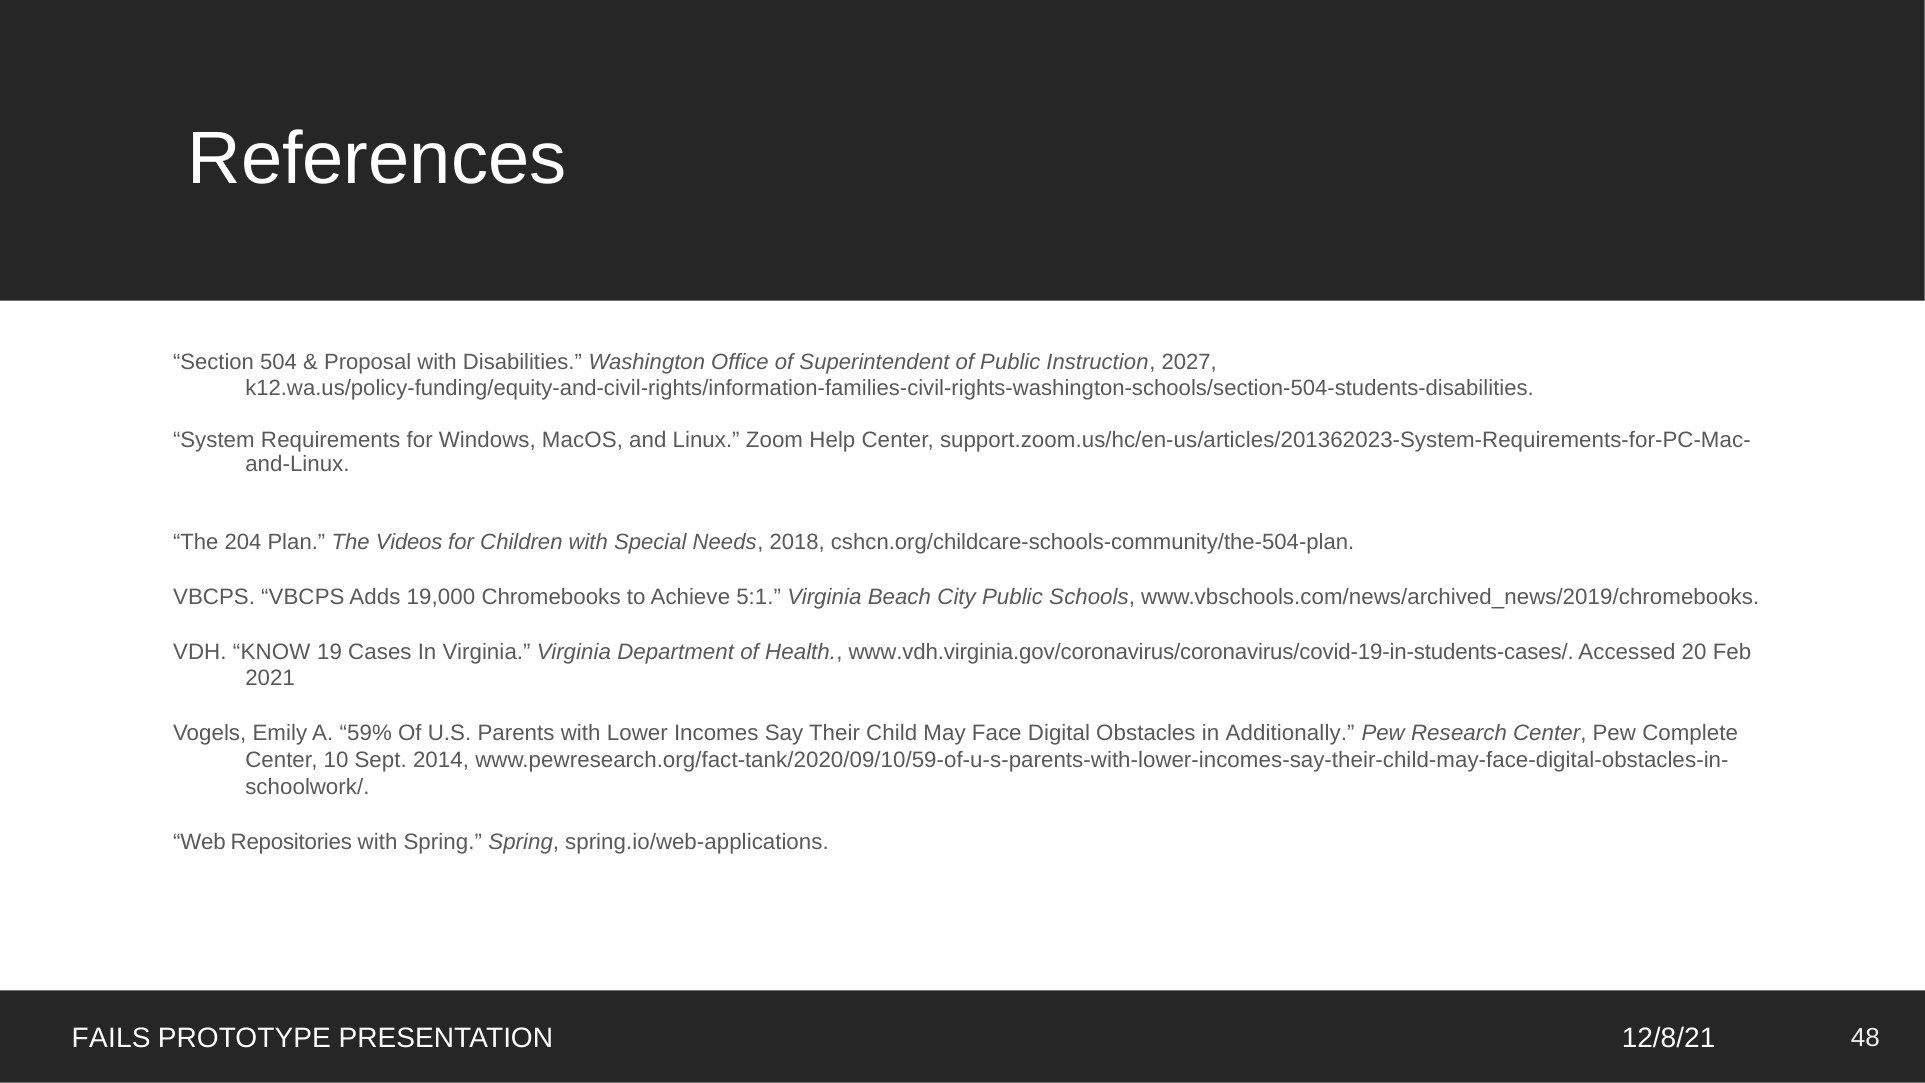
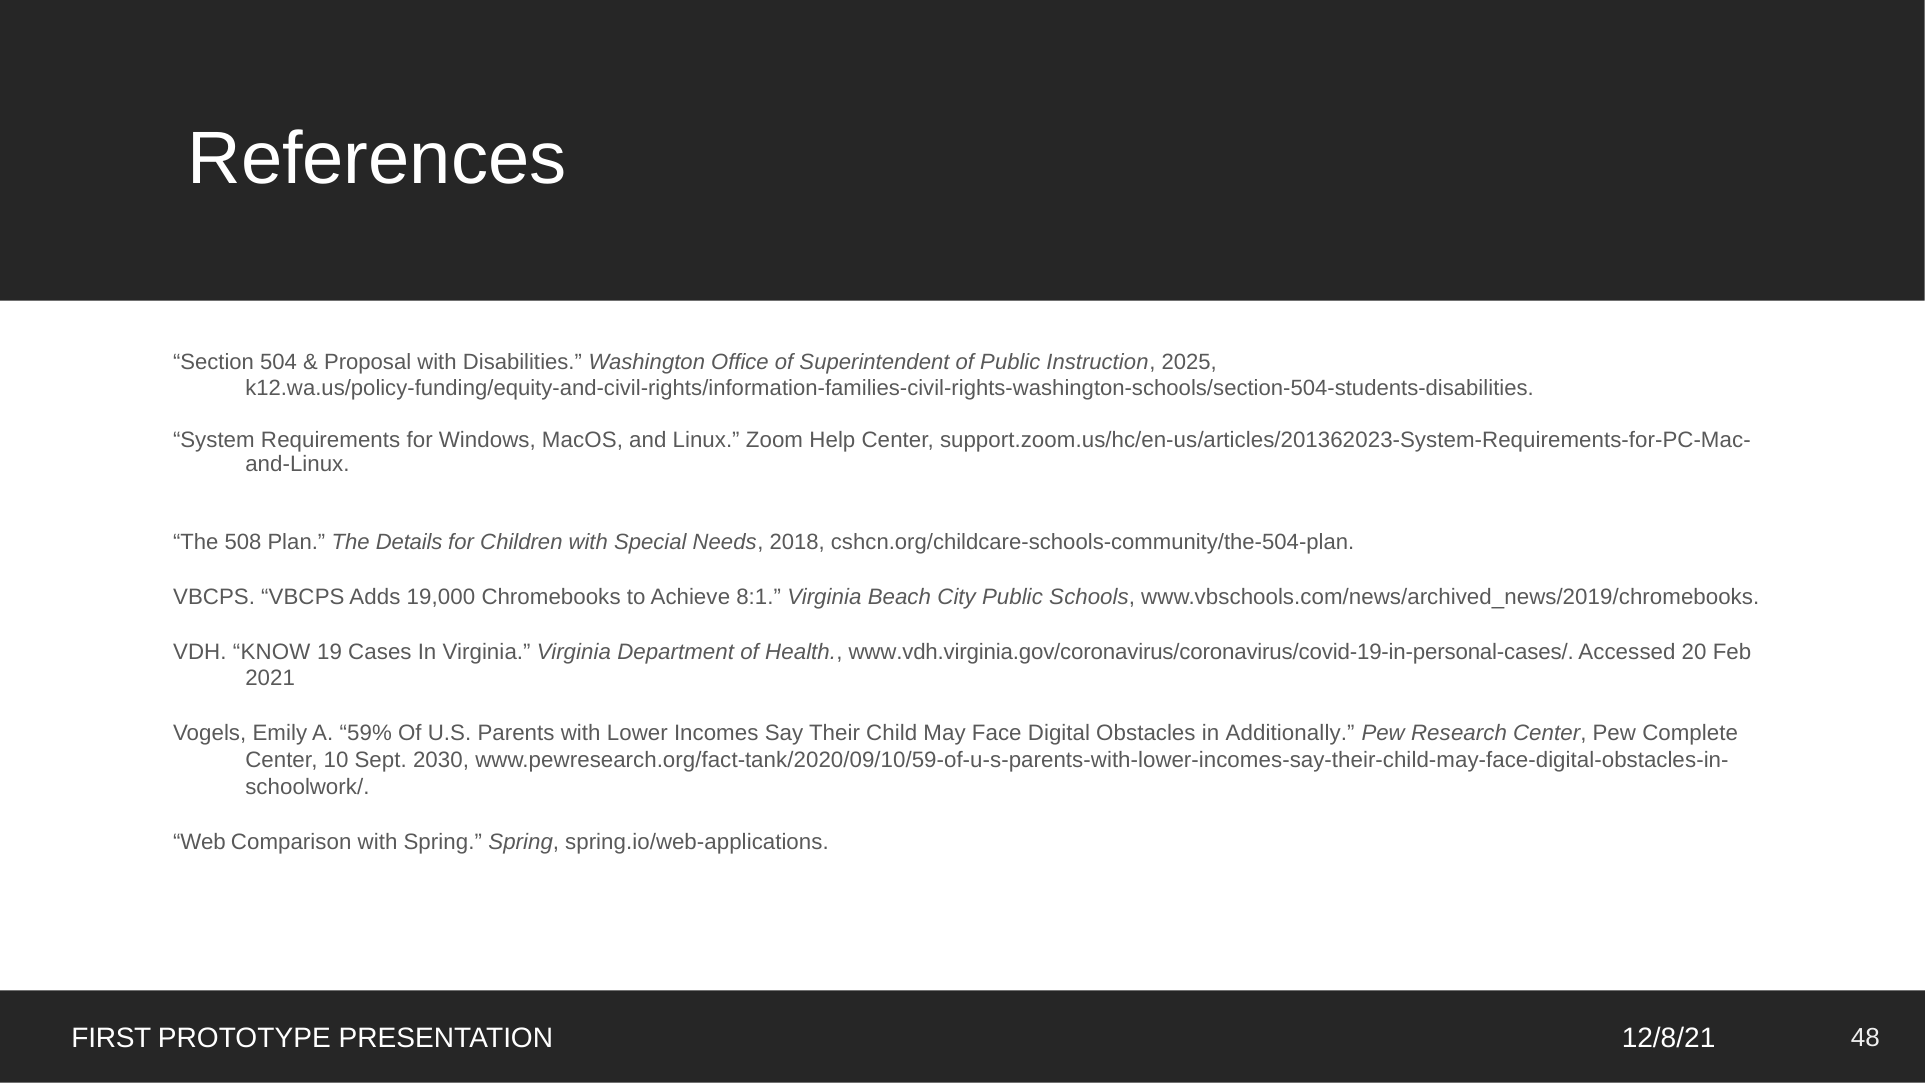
2027: 2027 -> 2025 (1189, 362)
204: 204 -> 508 (243, 542)
Videos: Videos -> Details (409, 542)
5:1: 5:1 -> 8:1 (759, 597)
www.vdh.virginia.gov/coronavirus/coronavirus/covid-19-in-students-cases/: www.vdh.virginia.gov/coronavirus/coronavirus/covid-19-in-students-cases/ -> www.vdh.virginia.gov/coronavirus/coronavirus/covid-19-in-personal-cases/ (1211, 652)
2014: 2014 -> 2030 (441, 760)
Repositories: Repositories -> Comparison (291, 842)
FAILS: FAILS -> FIRST (111, 1038)
